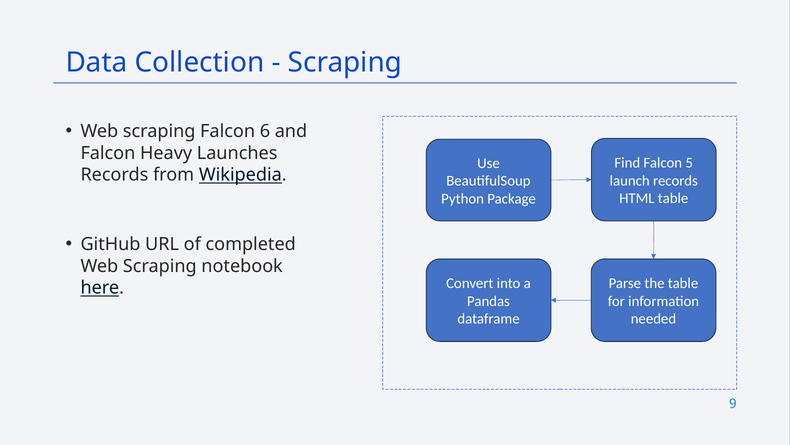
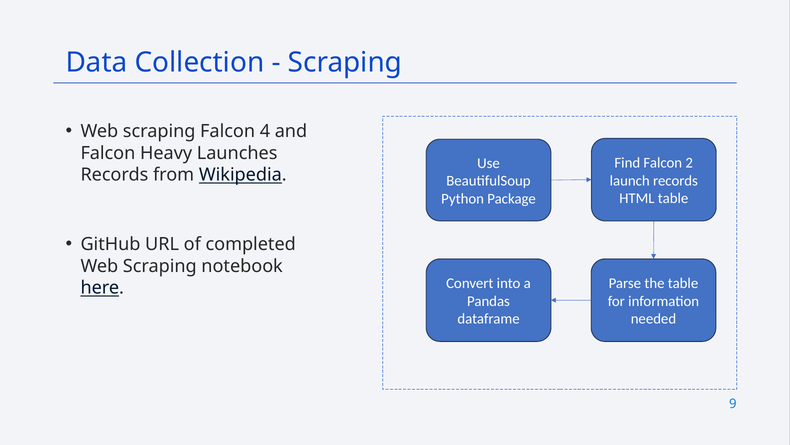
6: 6 -> 4 (265, 131)
5: 5 -> 2 (689, 163)
